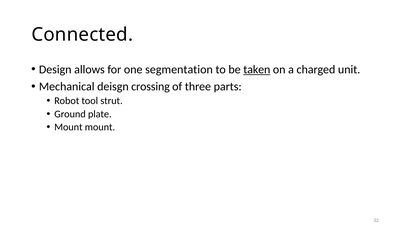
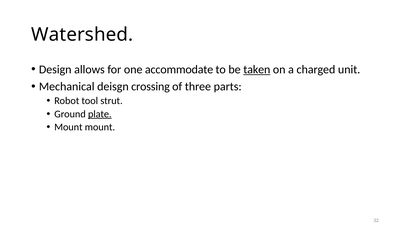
Connected: Connected -> Watershed (82, 34)
segmentation: segmentation -> accommodate (179, 69)
plate underline: none -> present (100, 114)
